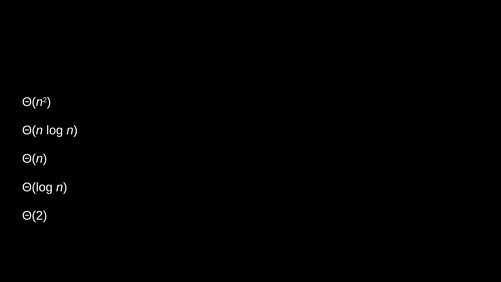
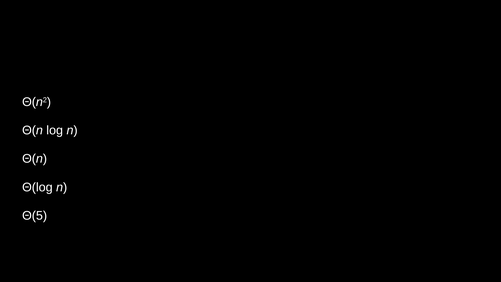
Θ(2: Θ(2 -> Θ(5 (35, 216)
